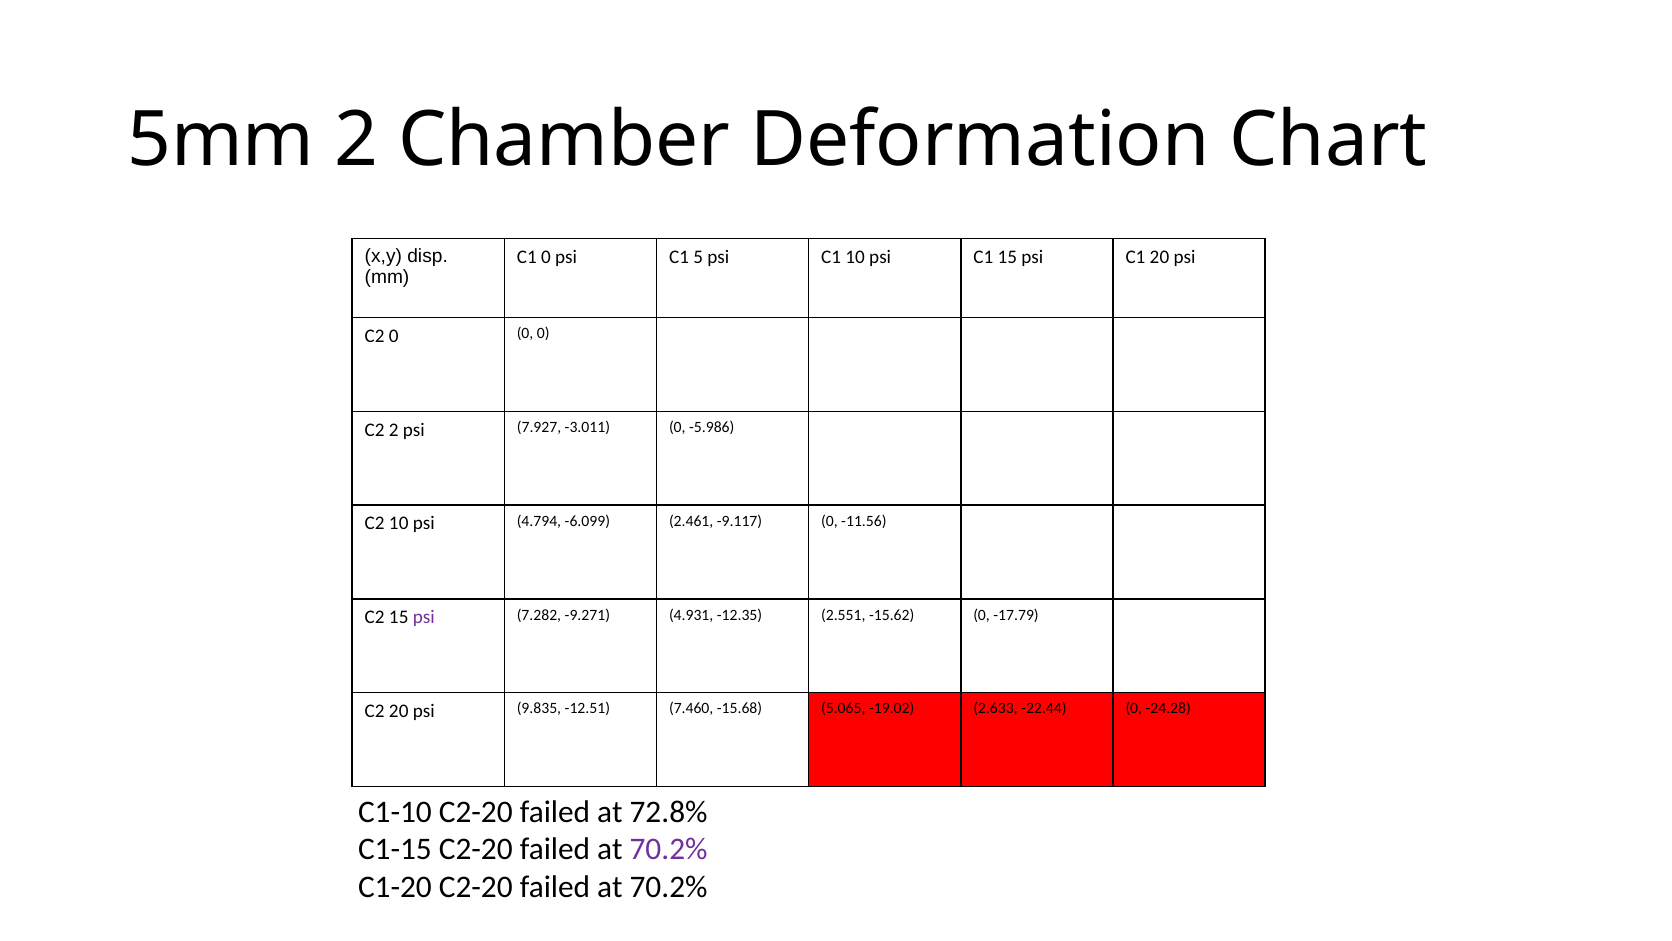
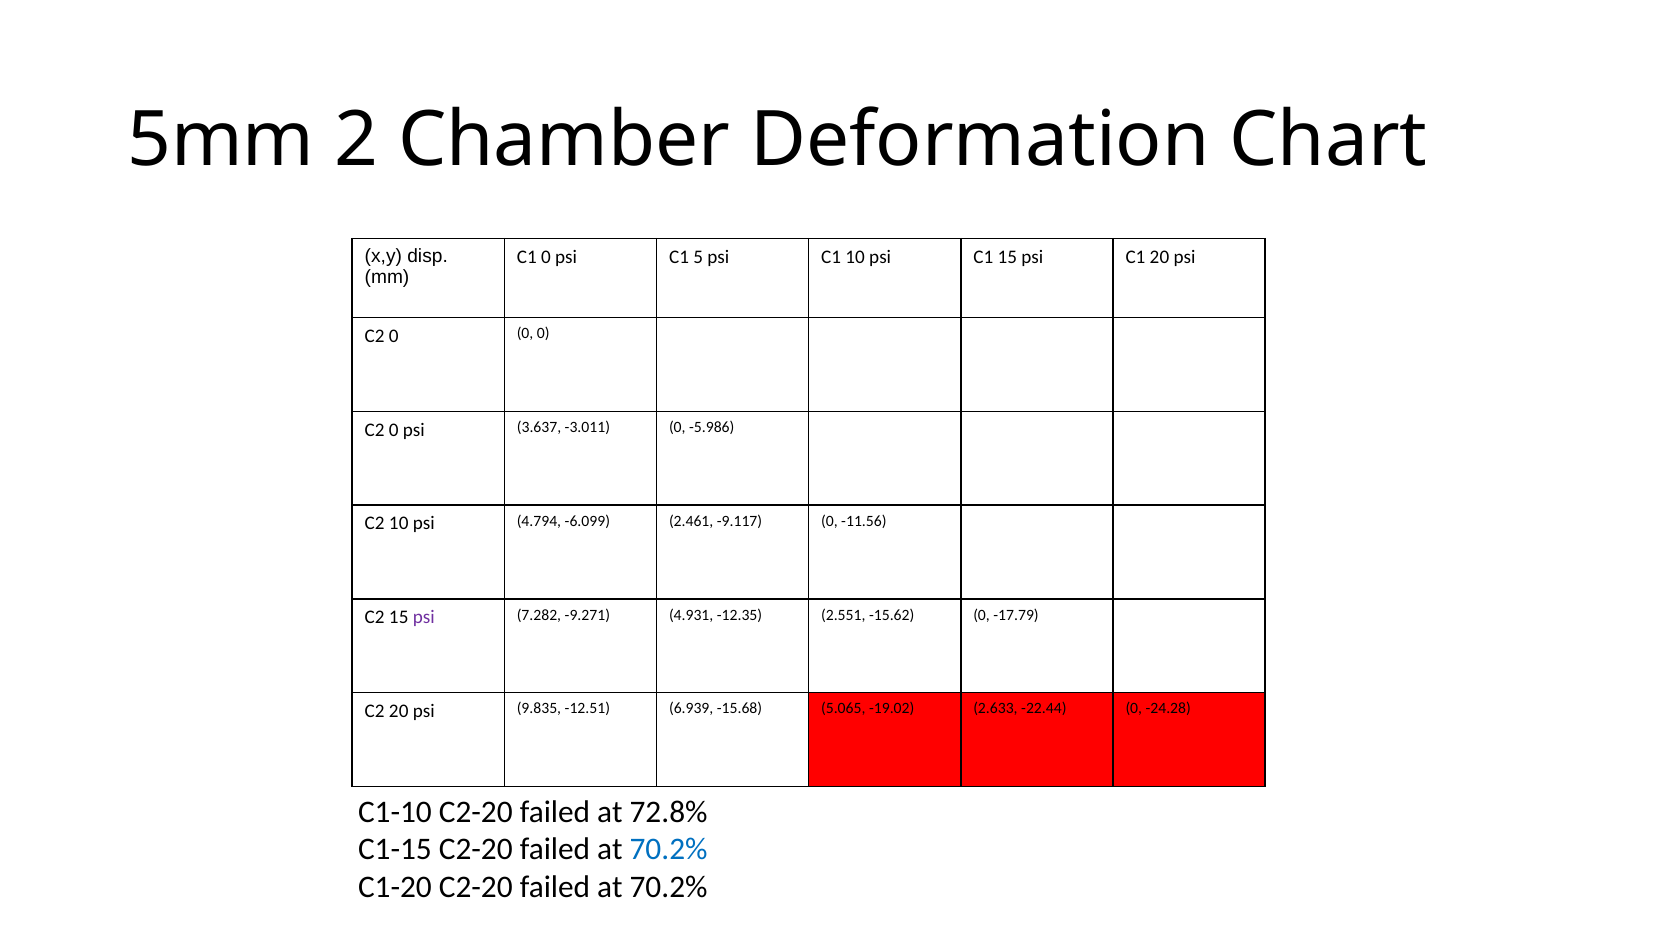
2: 2 -> 0 (394, 430)
7.927: 7.927 -> 3.637 (539, 427)
7.460: 7.460 -> 6.939 (691, 708)
70.2% colour: purple -> blue (669, 849)
